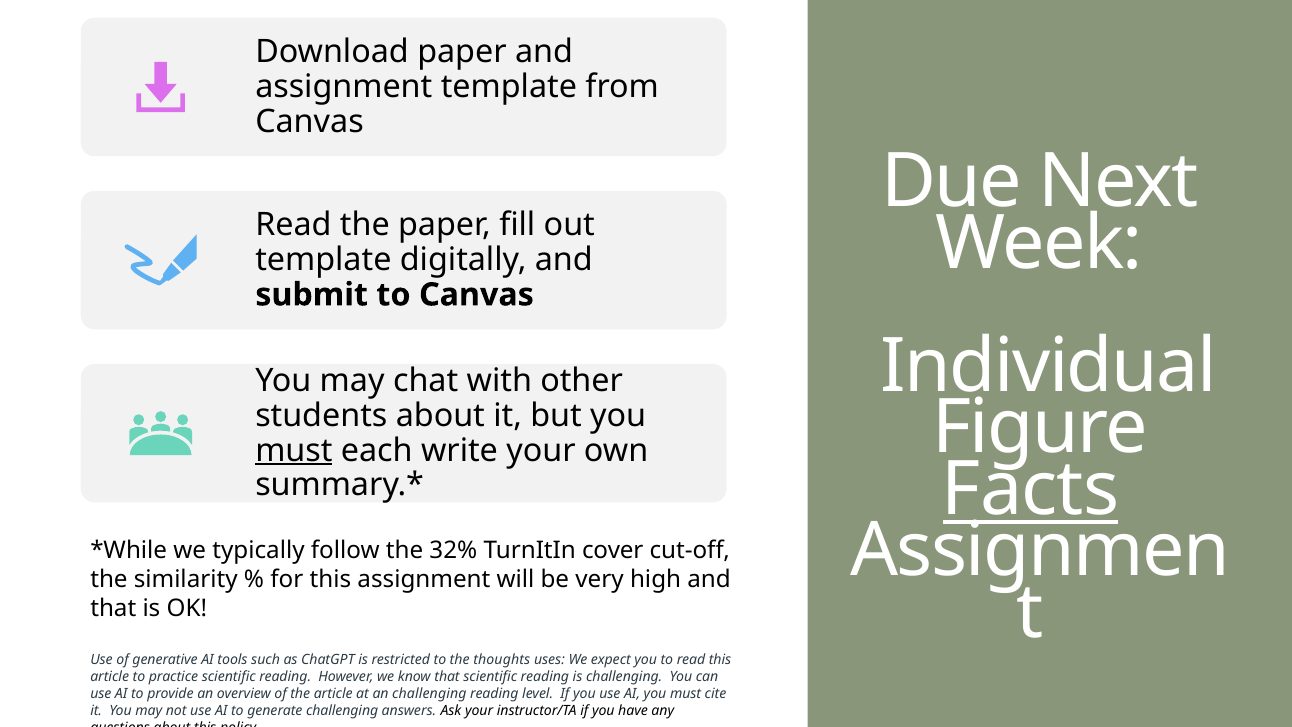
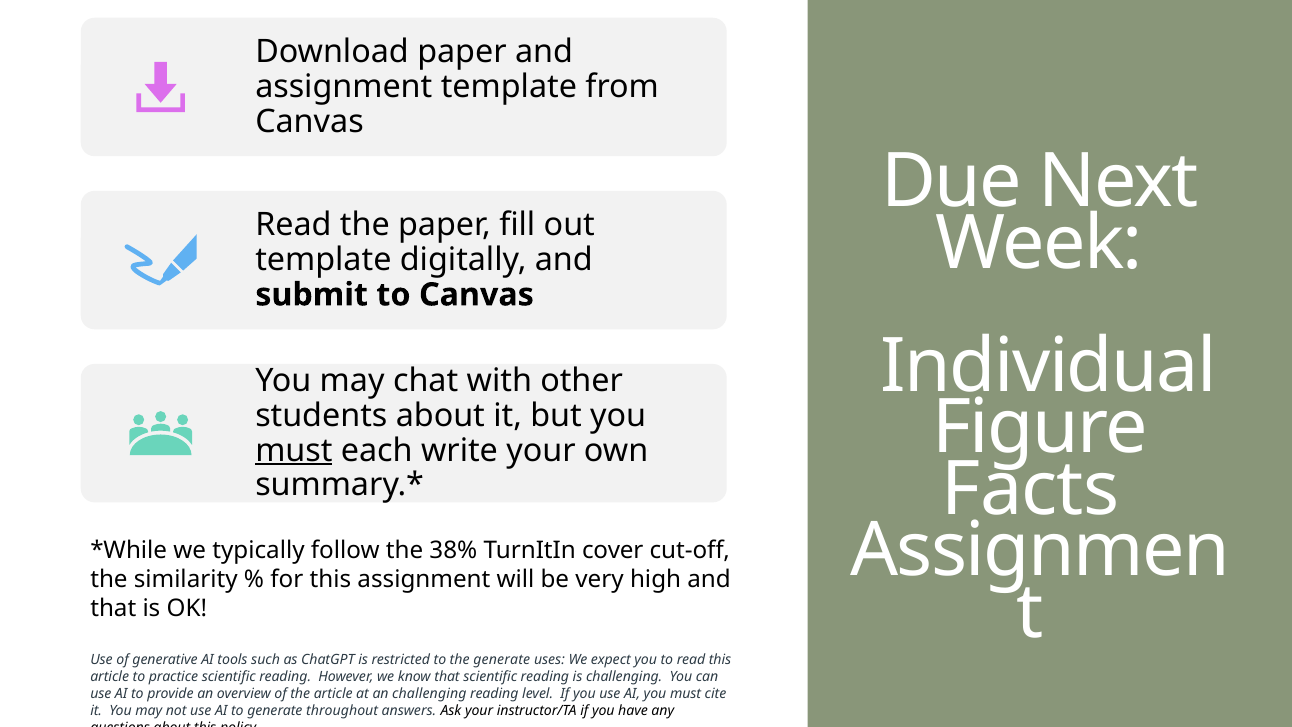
Facts underline: present -> none (1031, 489)
32%: 32% -> 38% (453, 550)
the thoughts: thoughts -> generate (502, 660)
generate challenging: challenging -> throughout (342, 711)
